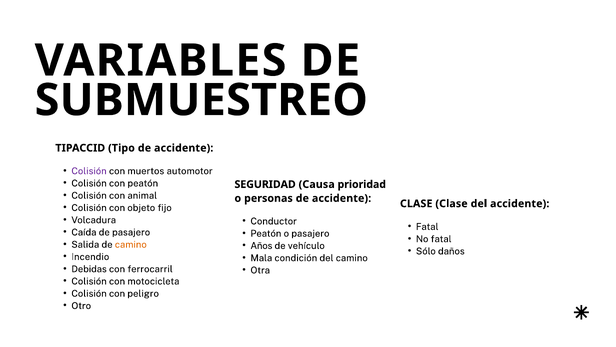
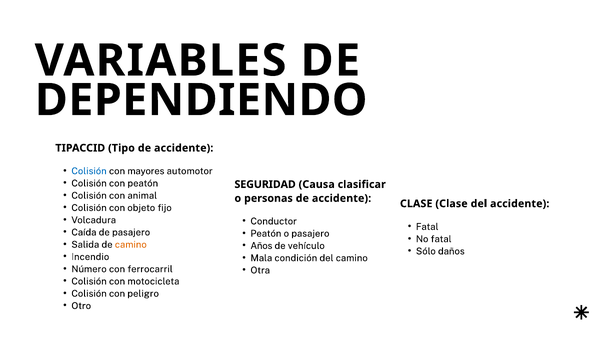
SUBMUESTREO: SUBMUESTREO -> DEPENDIENDO (201, 100)
Colisión colour: purple -> blue (89, 171)
muertos: muertos -> mayores (146, 171)
prioridad: prioridad -> clasificar (362, 184)
Debidas: Debidas -> Número (89, 269)
